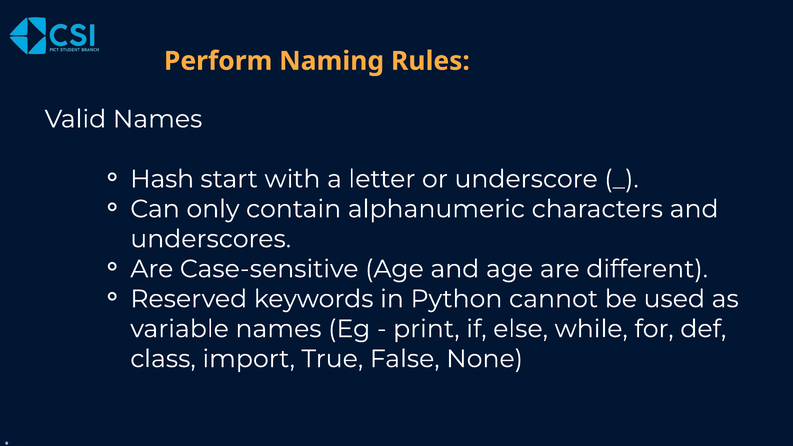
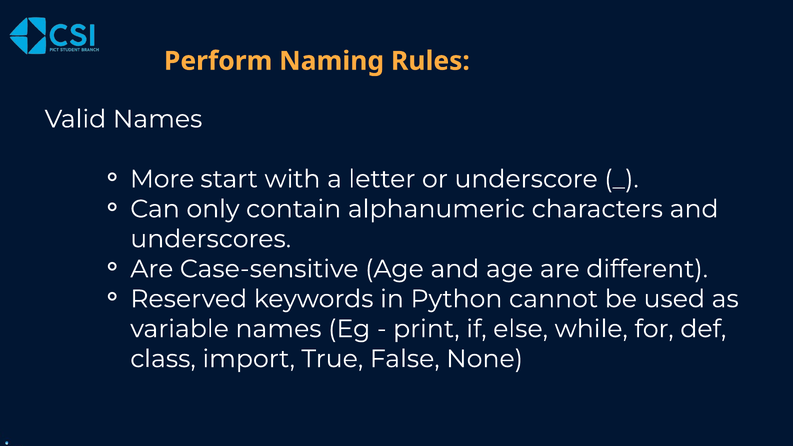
Hash: Hash -> More (162, 179)
